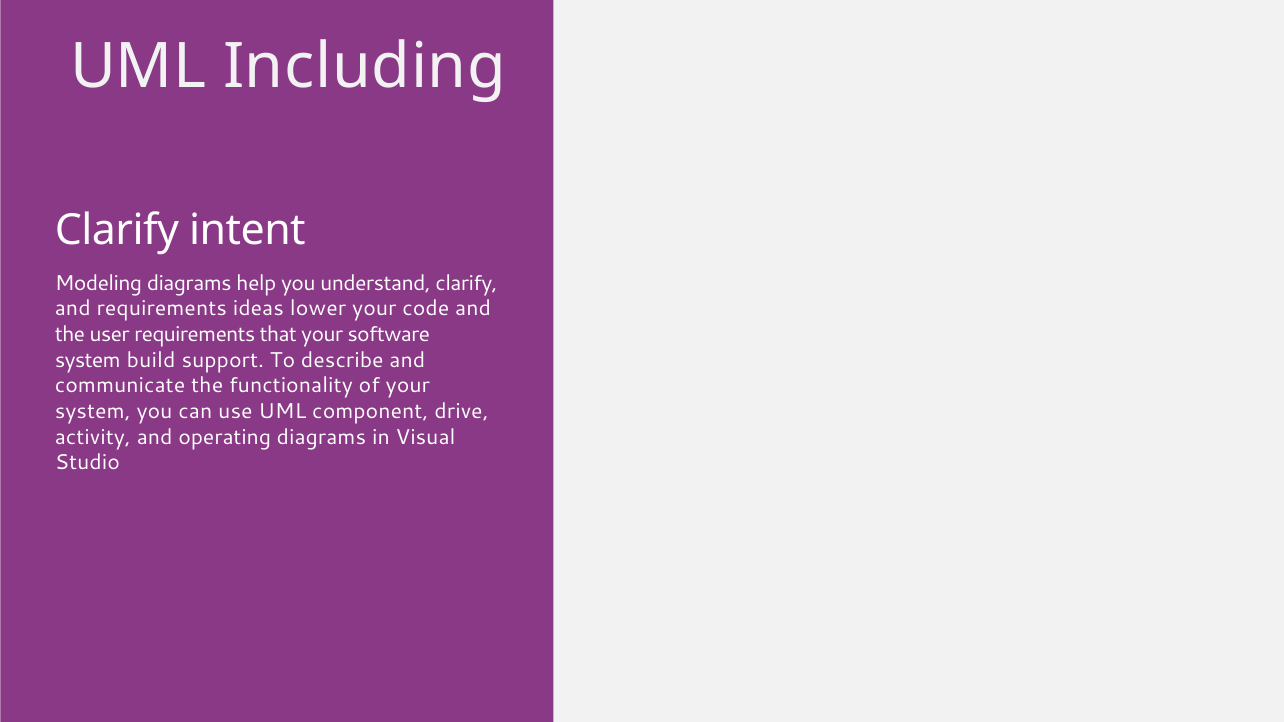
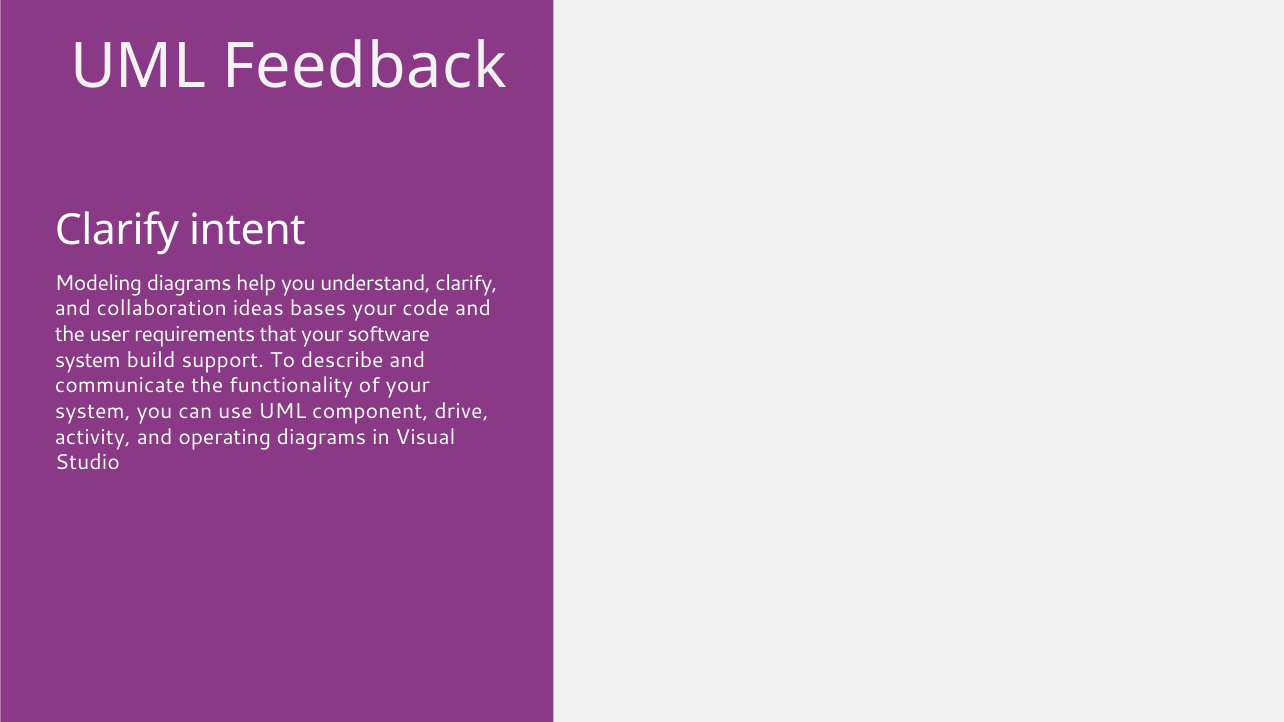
Including: Including -> Feedback (365, 67)
and requirements: requirements -> collaboration (162, 309)
lower: lower -> bases (318, 309)
